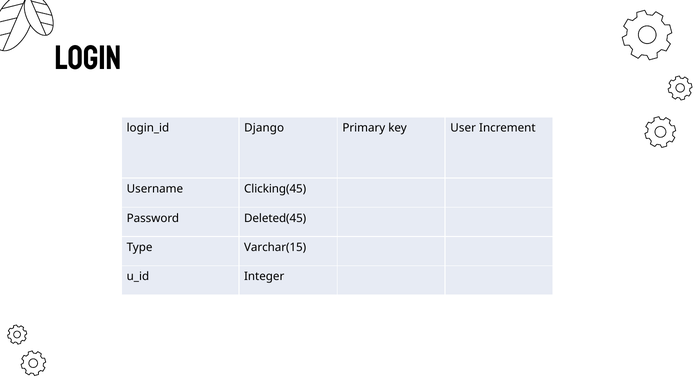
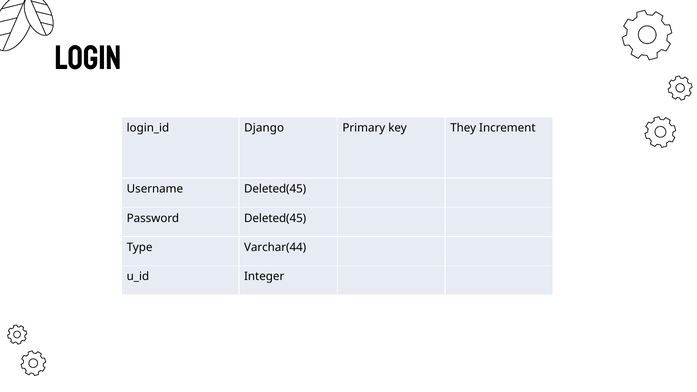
User: User -> They (463, 128)
Username Clicking(45: Clicking(45 -> Deleted(45 (275, 189)
Varchar(15: Varchar(15 -> Varchar(44 (275, 248)
